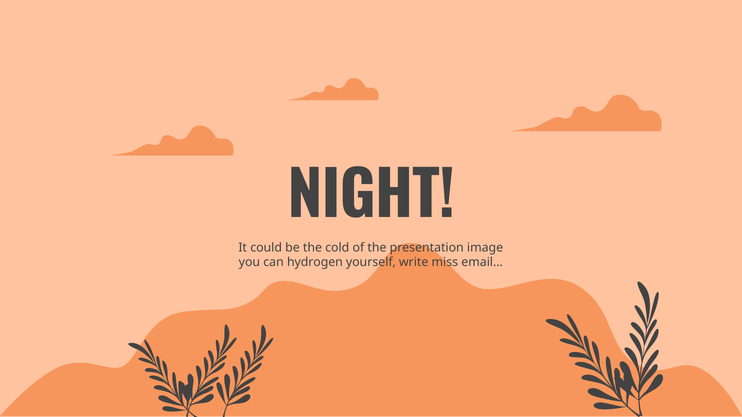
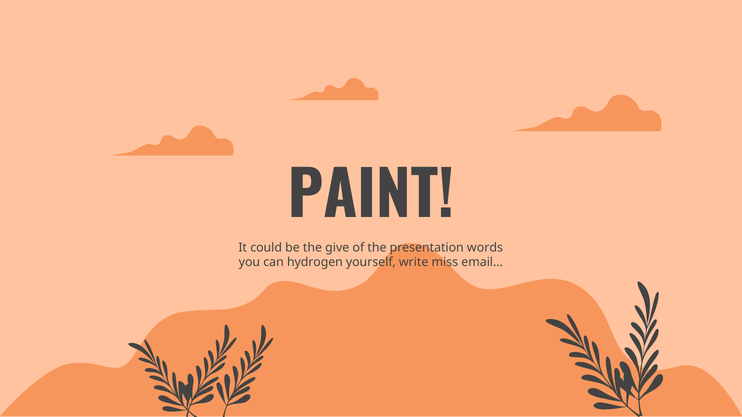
NIGHT: NIGHT -> PAINT (371, 197)
cold: cold -> give (337, 248)
image: image -> words (485, 248)
